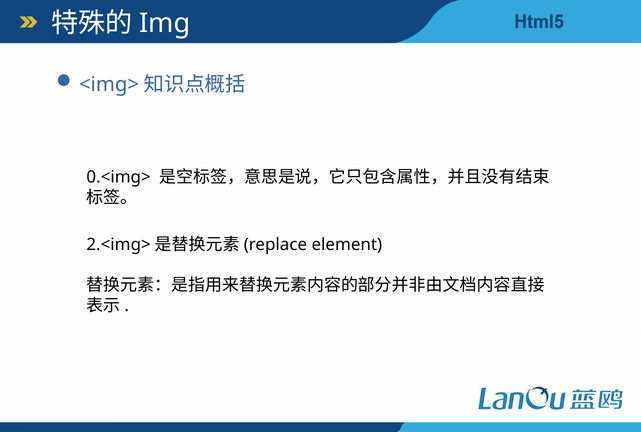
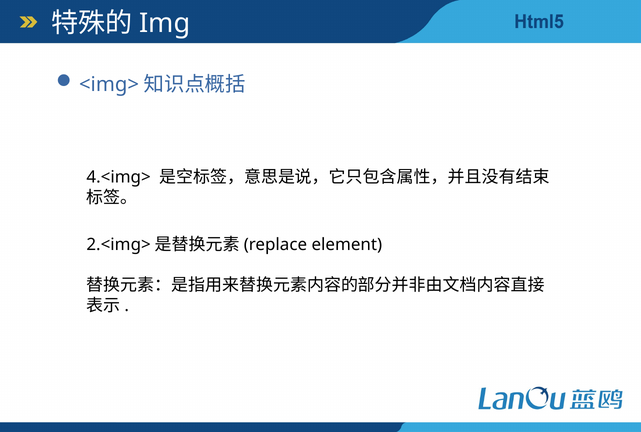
0.<img>: 0.<img> -> 4.<img> (119, 177)
